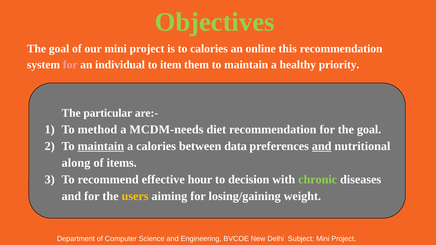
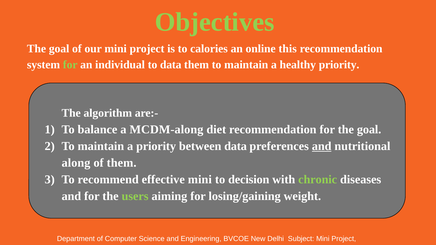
for colour: pink -> light green (70, 65)
to item: item -> data (171, 65)
particular: particular -> algorithm (108, 113)
method: method -> balance (97, 130)
MCDM-needs: MCDM-needs -> MCDM-along (166, 130)
maintain underline: present -> none (101, 146)
a calories: calories -> priority (156, 146)
of items: items -> them (122, 163)
effective hour: hour -> mini (200, 180)
users colour: yellow -> light green (135, 196)
